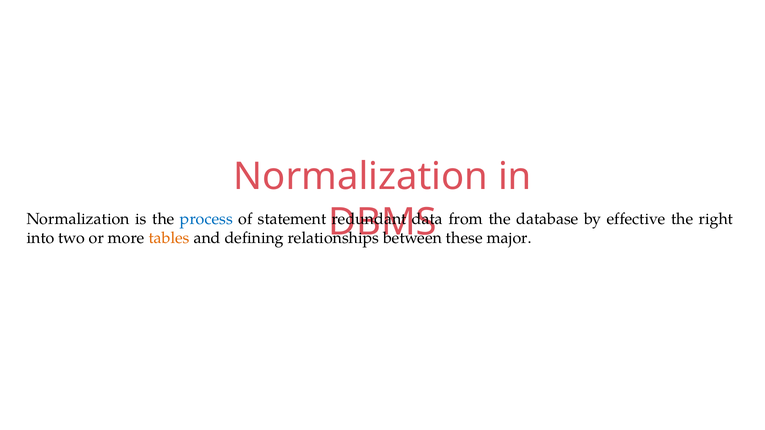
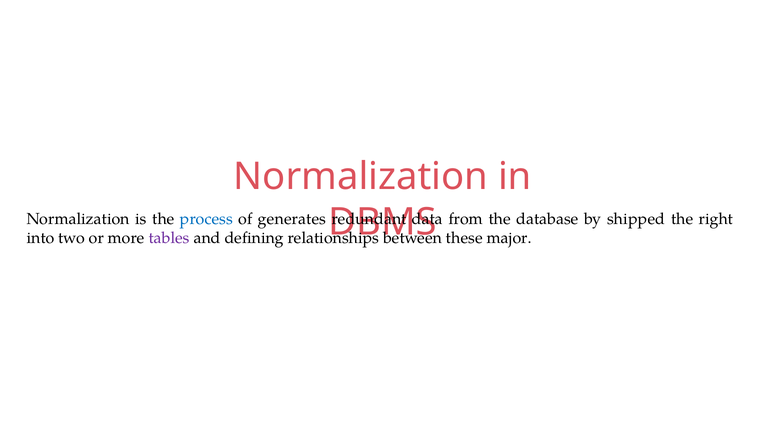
statement: statement -> generates (292, 219)
effective: effective -> shipped (636, 219)
tables colour: orange -> purple (169, 238)
